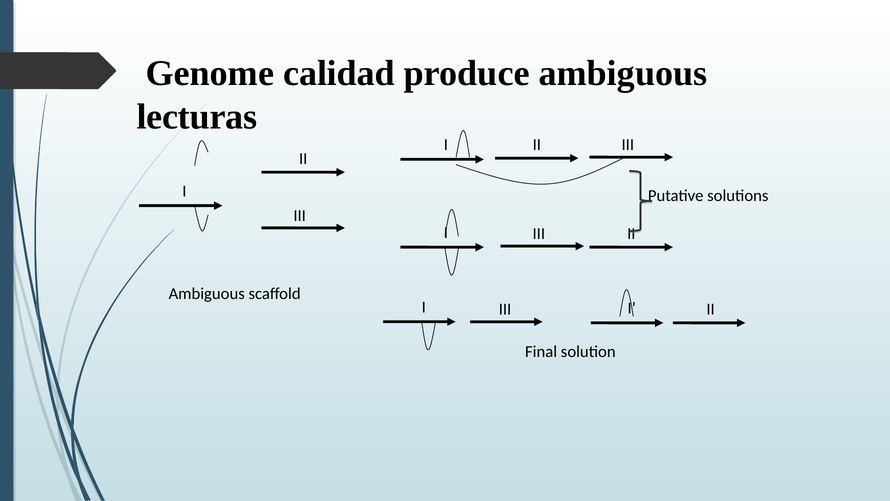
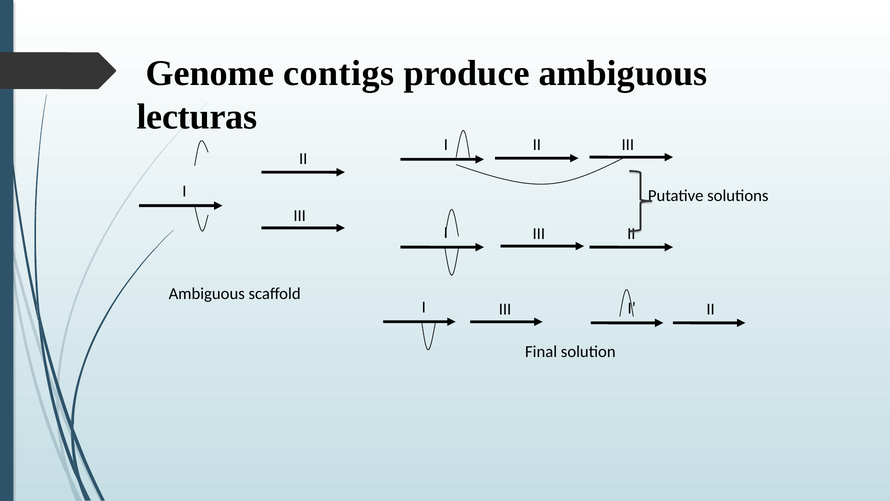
calidad: calidad -> contigs (339, 73)
